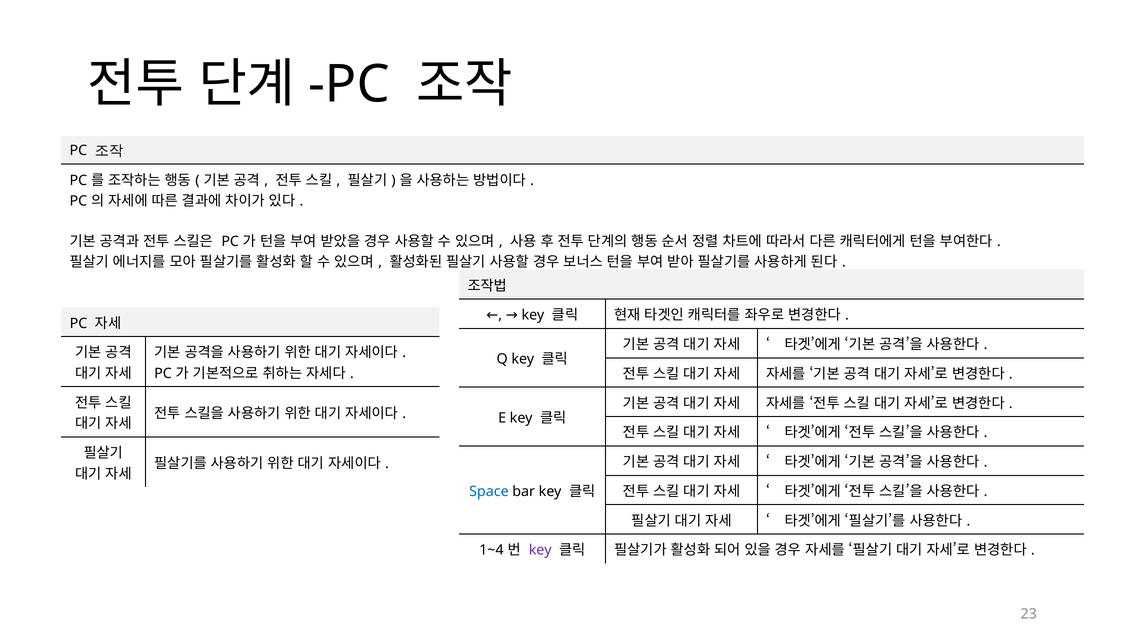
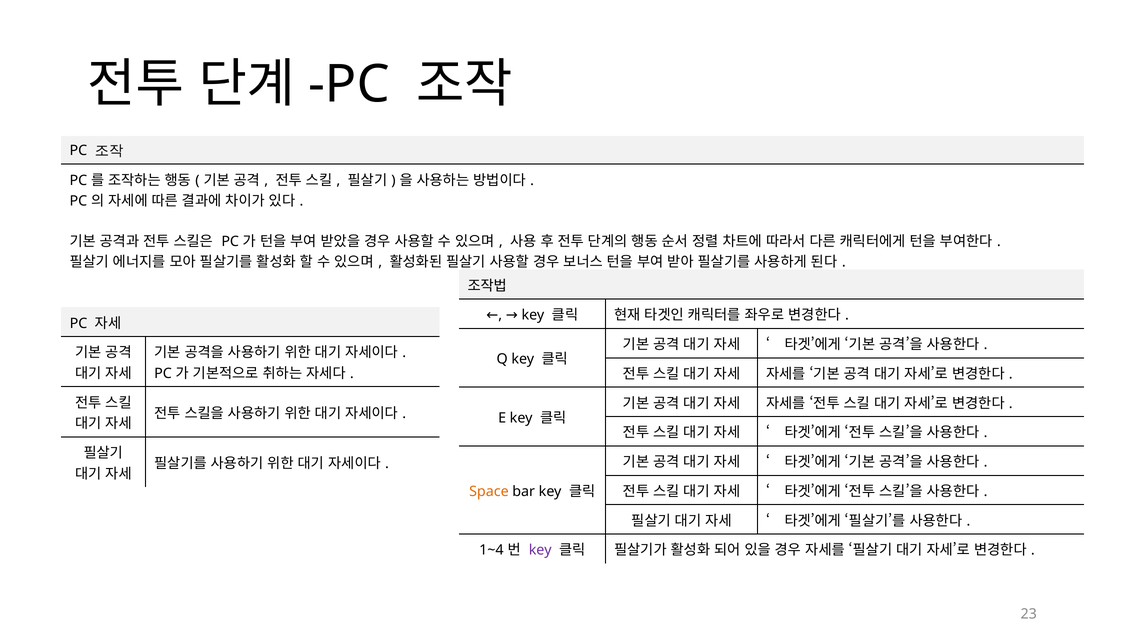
Space colour: blue -> orange (489, 491)
